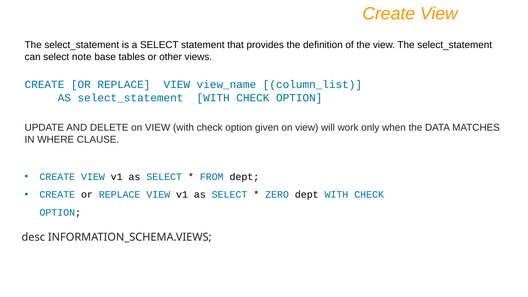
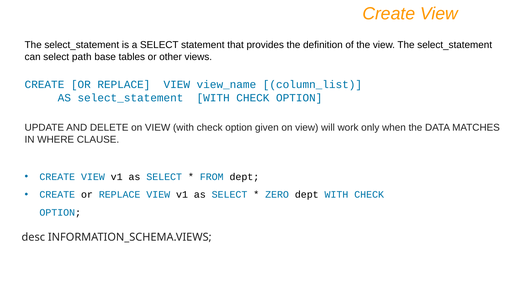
note: note -> path (82, 57)
